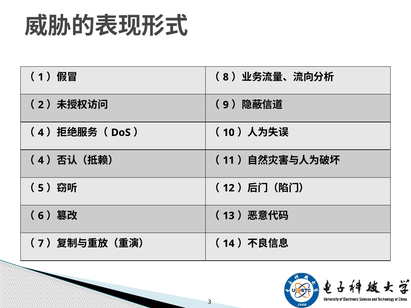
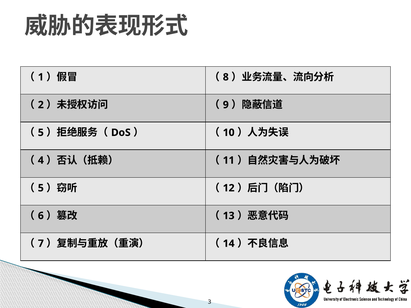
4: 4 -> 5 (41, 133)
